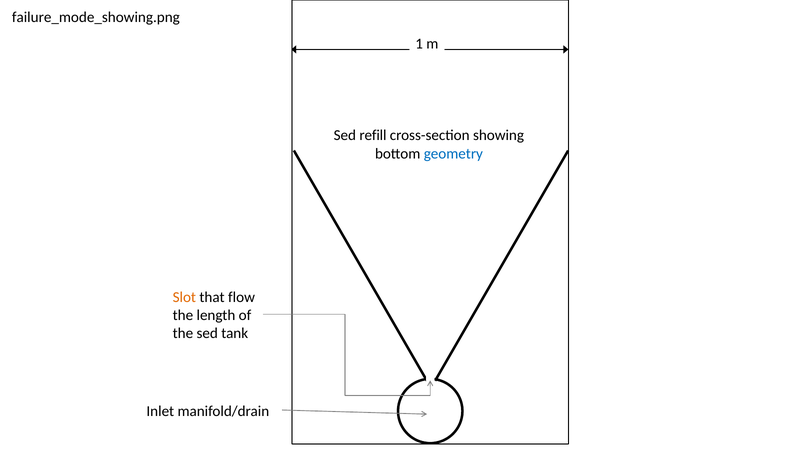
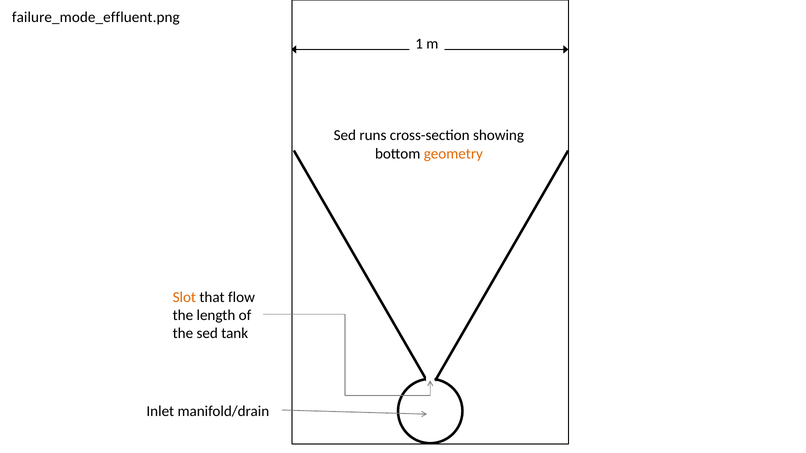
failure_mode_showing.png: failure_mode_showing.png -> failure_mode_effluent.png (96, 17)
refill: refill -> runs (373, 136)
geometry colour: blue -> orange (453, 154)
